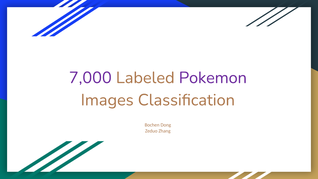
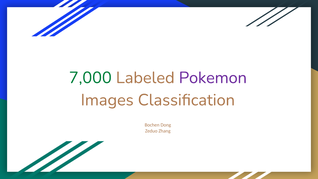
7,000 colour: purple -> green (90, 78)
